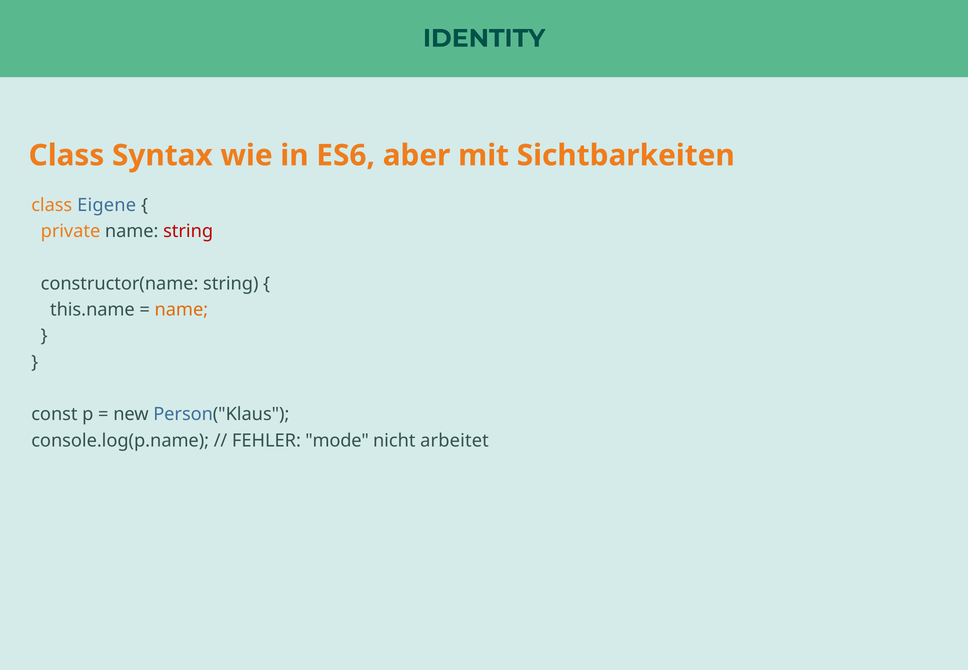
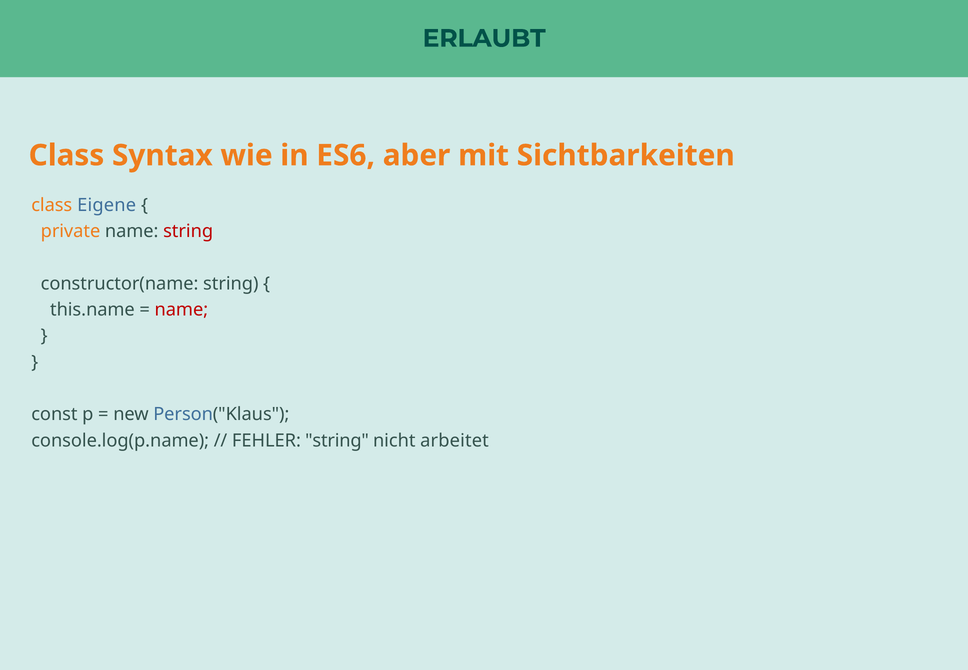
IDENTITY: IDENTITY -> ERLAUBT (484, 38)
name colour: orange -> red (181, 310)
FEHLER mode: mode -> string (337, 441)
